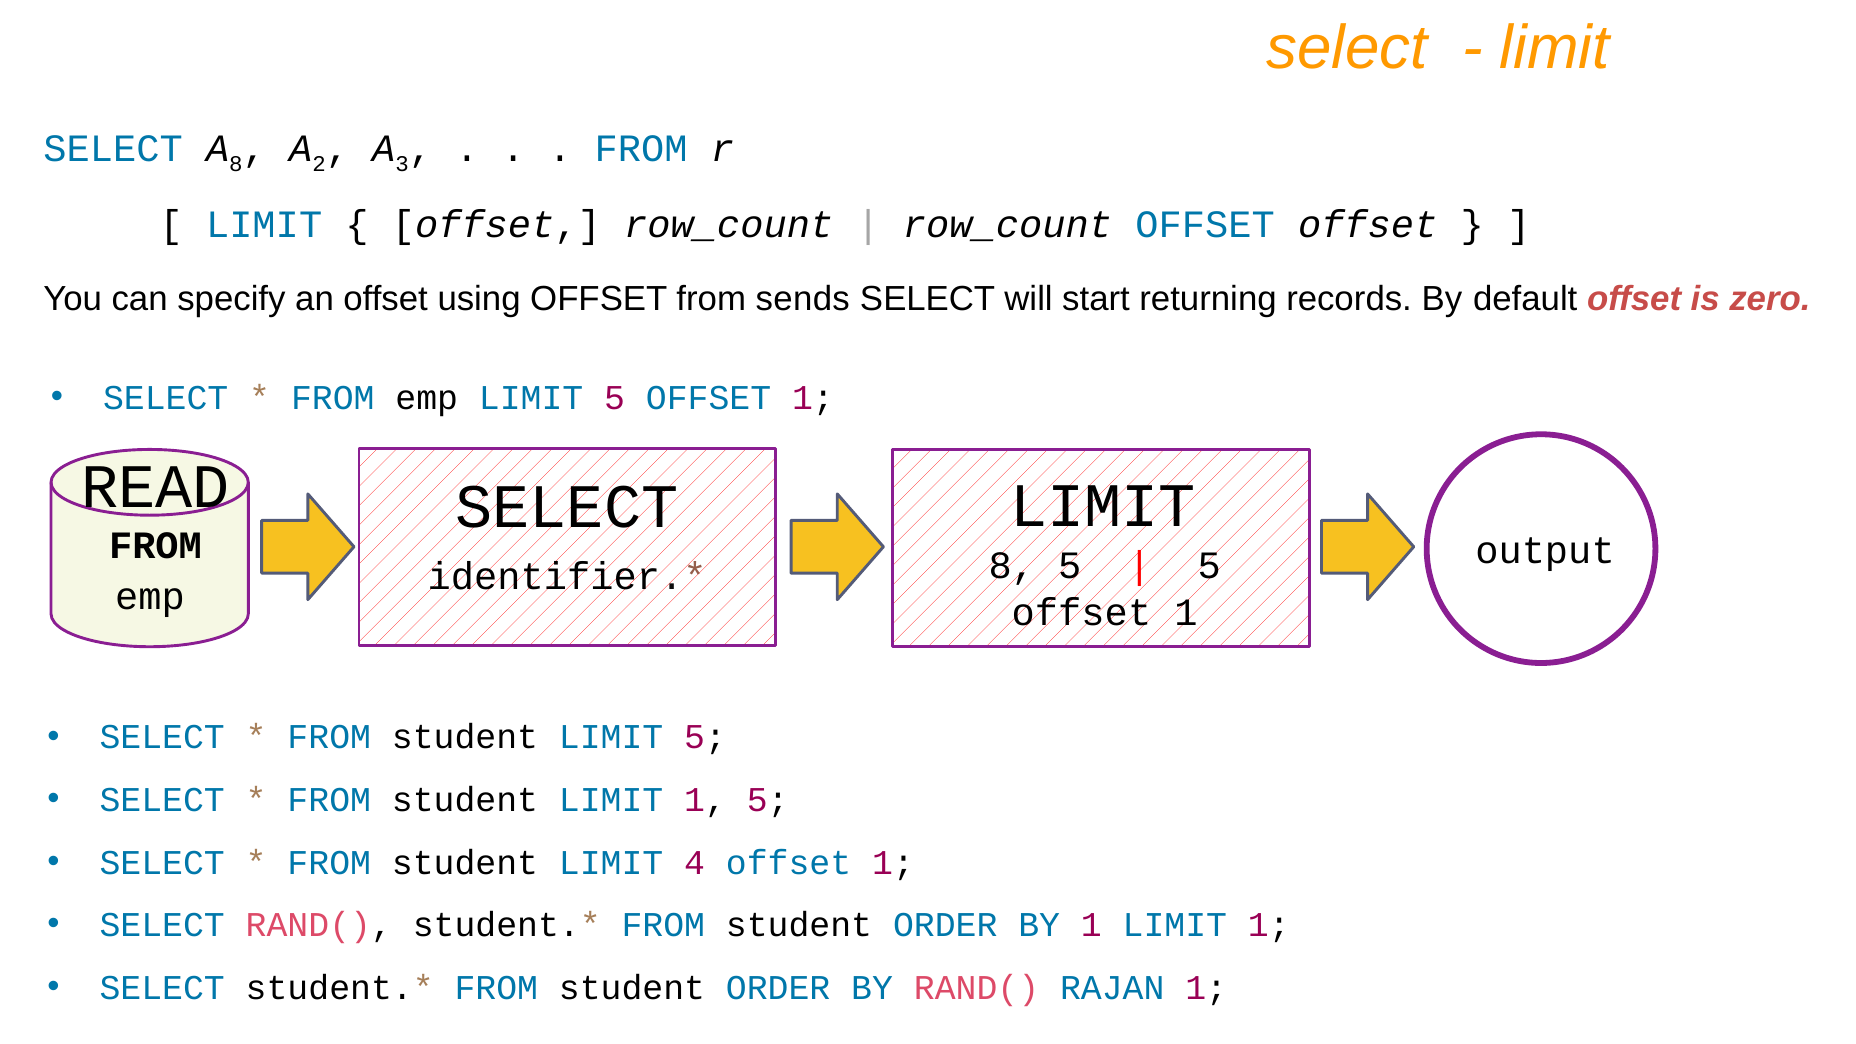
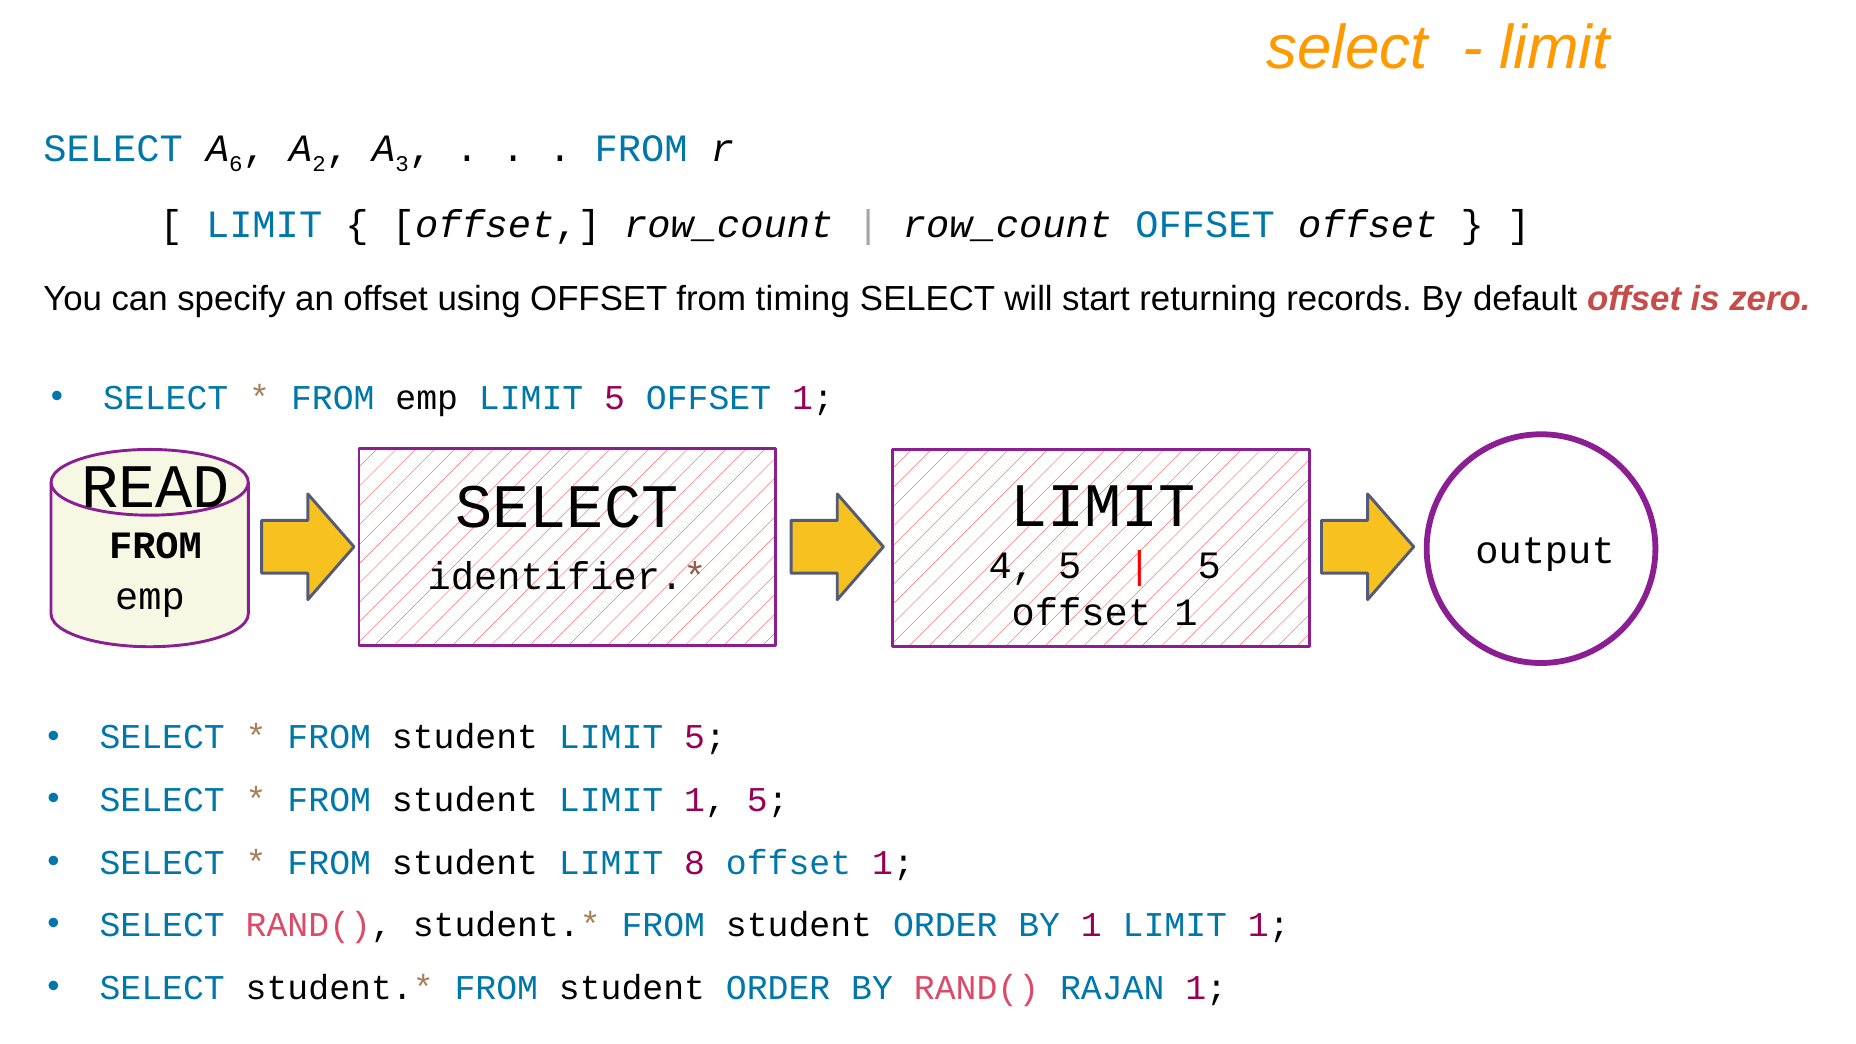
8: 8 -> 6 (236, 164)
sends: sends -> timing (803, 299)
8: 8 -> 4 (1012, 566)
4: 4 -> 8 (695, 863)
